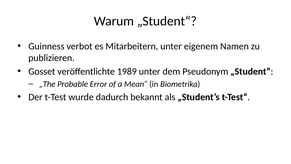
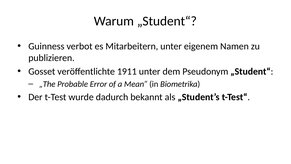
1989: 1989 -> 1911 (127, 71)
